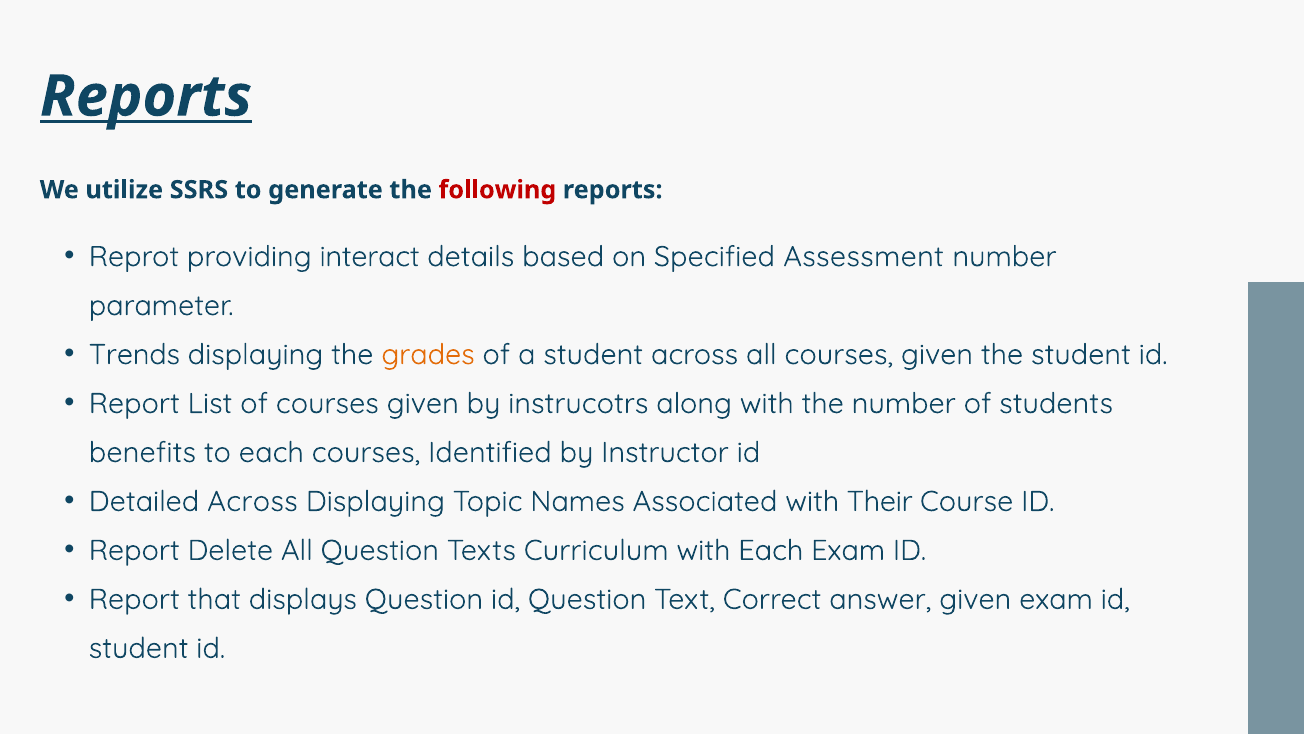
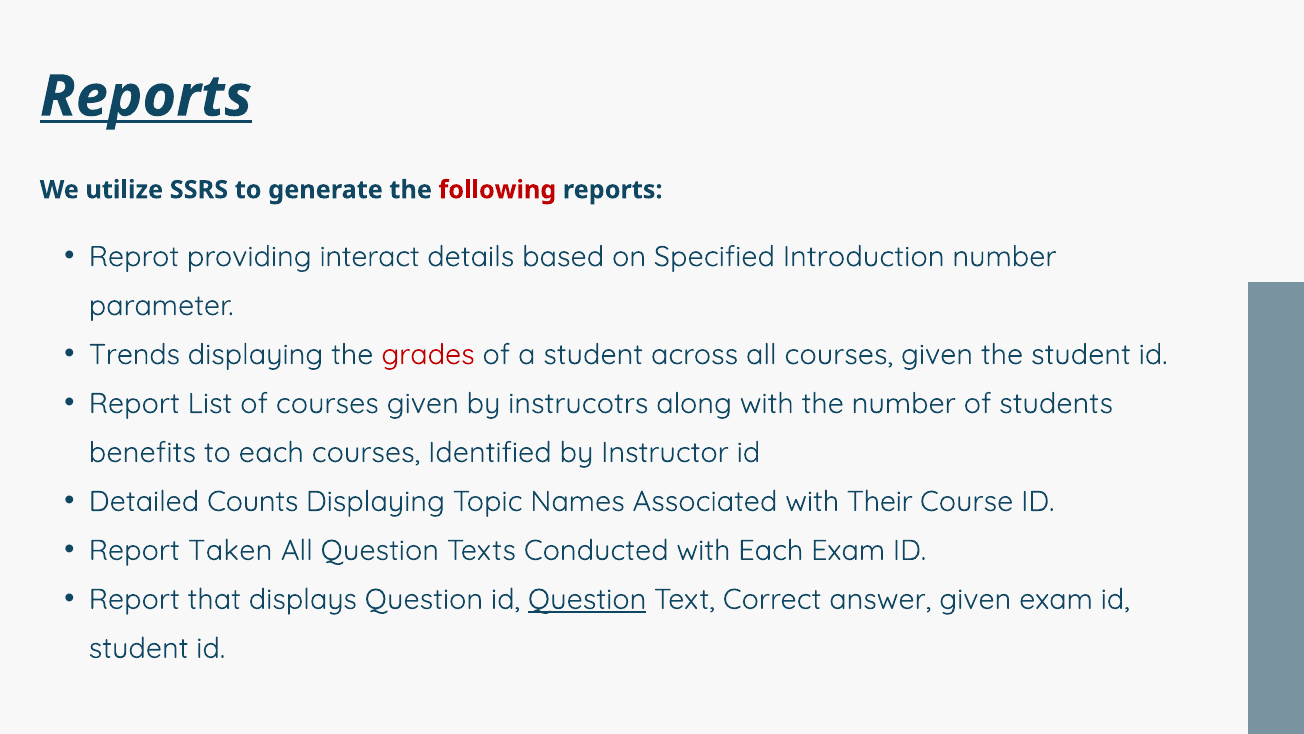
Assessment: Assessment -> Introduction (864, 257)
grades colour: orange -> red (428, 354)
Detailed Across: Across -> Counts (253, 501)
Delete: Delete -> Taken (230, 550)
Curriculum: Curriculum -> Conducted (596, 550)
Question underline: none -> present (587, 599)
